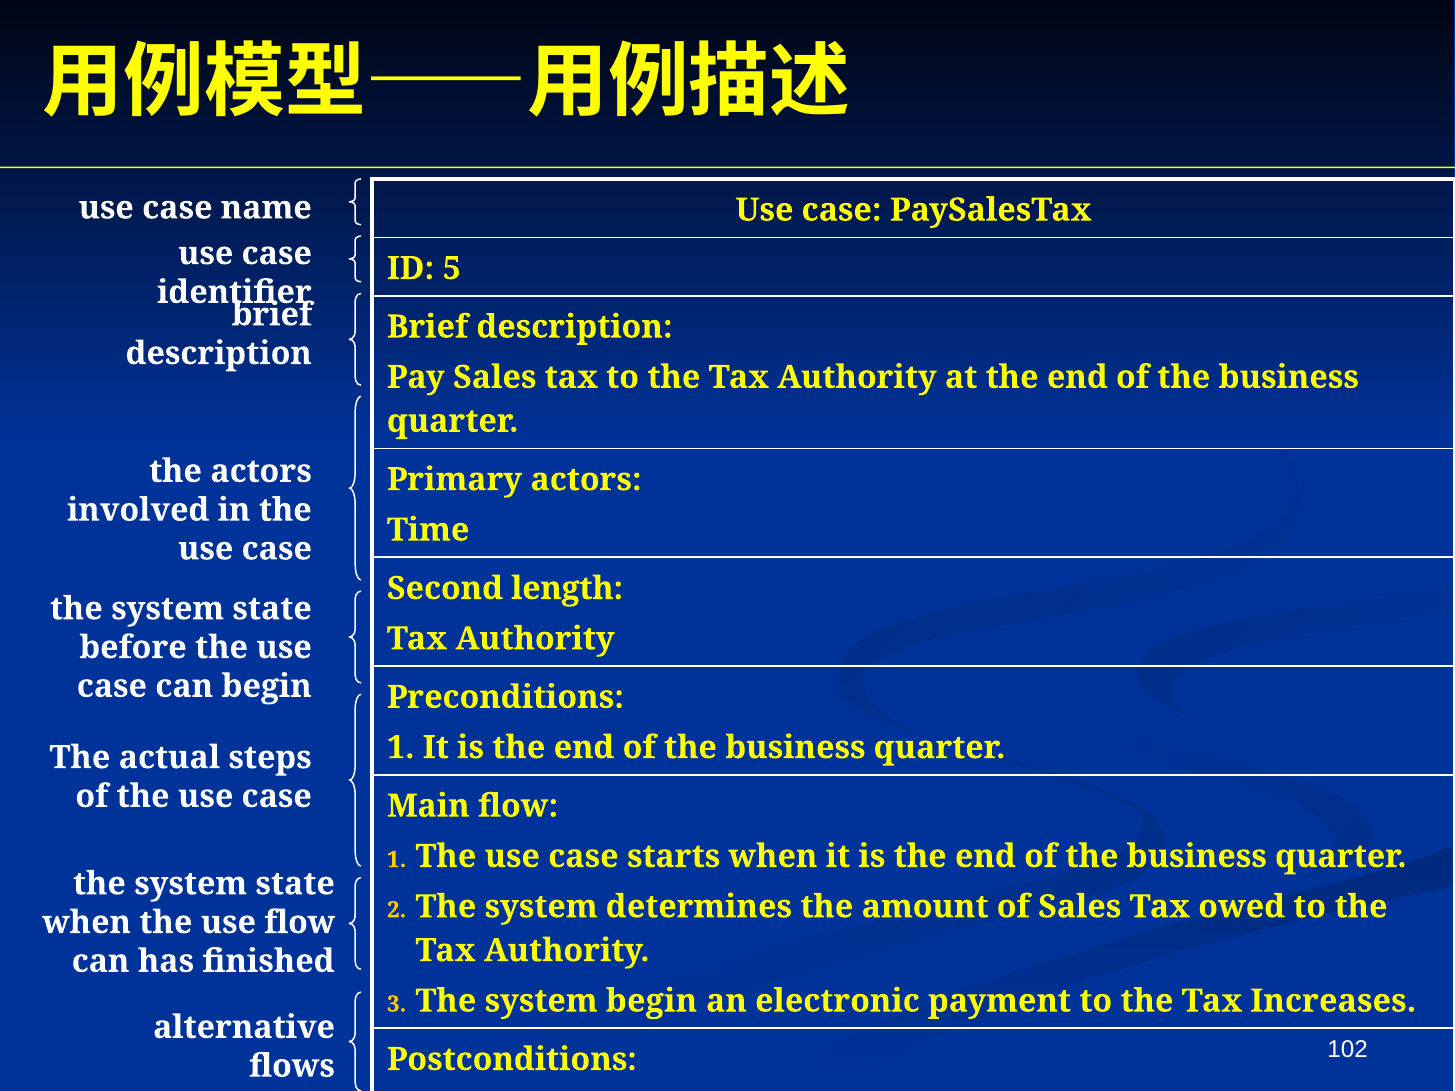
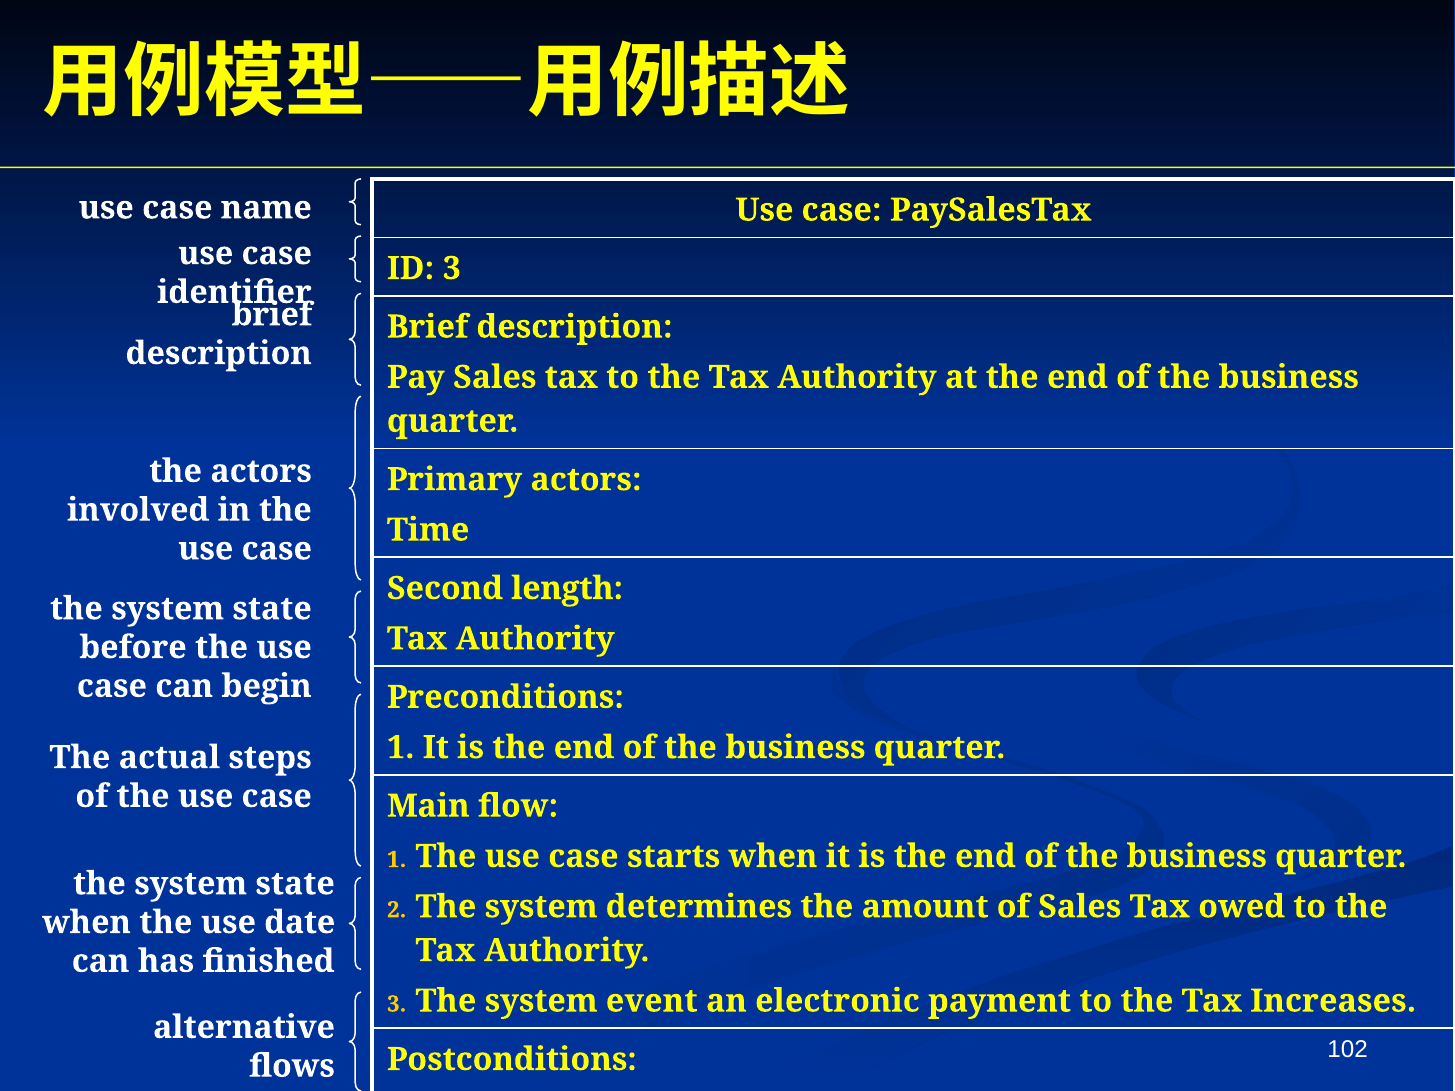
ID 5: 5 -> 3 (452, 268)
use flow: flow -> date (300, 923)
system begin: begin -> event (652, 1001)
